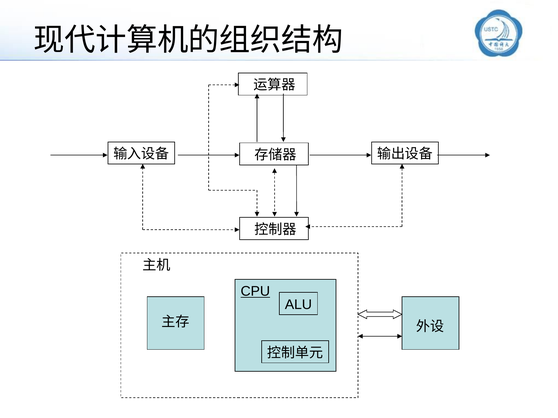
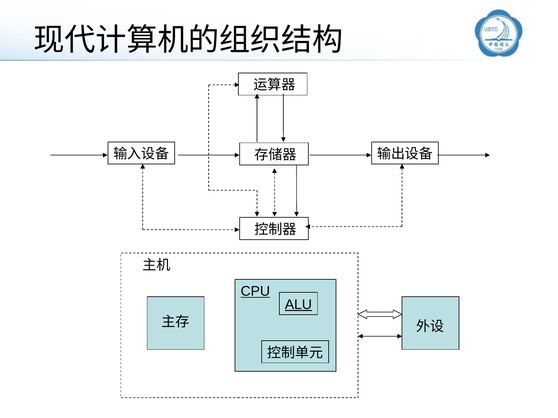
ALU underline: none -> present (298, 305)
